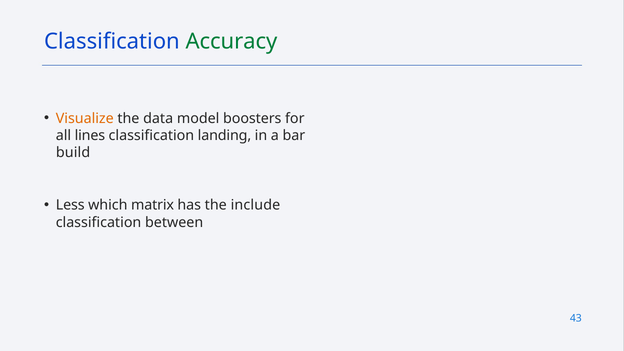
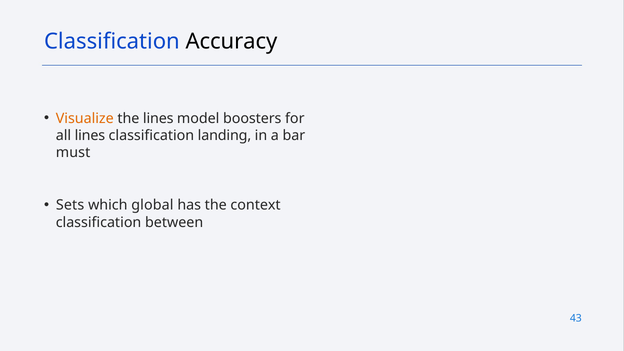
Accuracy colour: green -> black (231, 42)
the data: data -> lines (158, 118)
build: build -> must (73, 153)
Less: Less -> Sets (70, 205)
matrix: matrix -> global (152, 205)
include: include -> context (256, 205)
